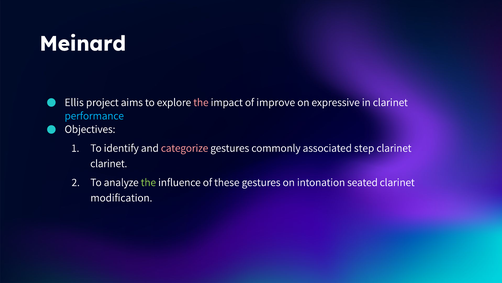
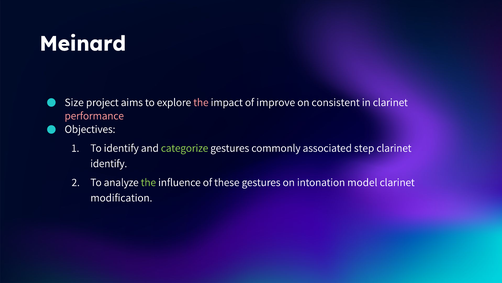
Ellis: Ellis -> Size (74, 102)
expressive: expressive -> consistent (336, 102)
performance colour: light blue -> pink (94, 116)
categorize colour: pink -> light green (185, 148)
clarinet: clarinet -> identify (109, 163)
seated: seated -> model (362, 182)
